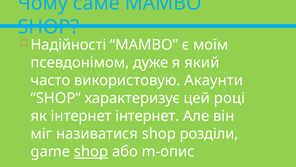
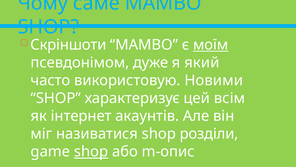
Надійності: Надійності -> Скріншоти (68, 45)
моїм underline: none -> present (211, 45)
Акаунти: Акаунти -> Новими (214, 80)
році: році -> всім (230, 98)
інтернет інтернет: інтернет -> акаунтів (147, 116)
